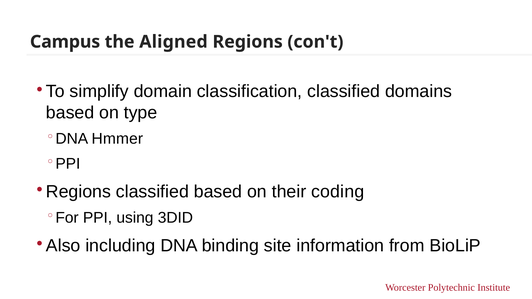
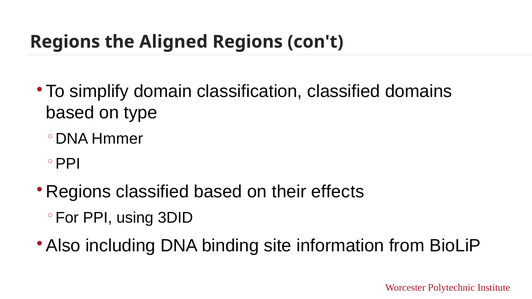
Campus: Campus -> Regions (65, 42)
coding: coding -> effects (338, 192)
